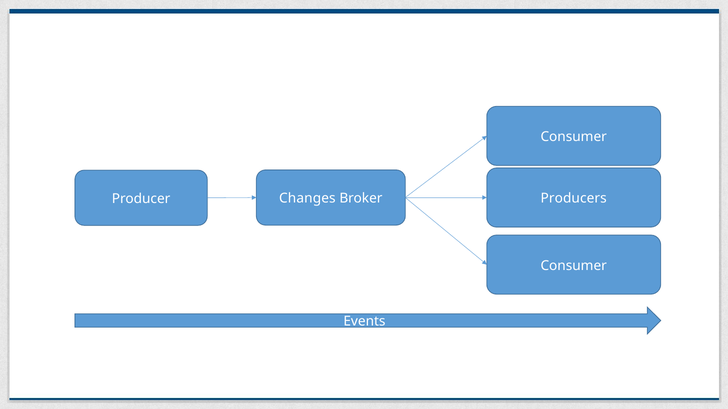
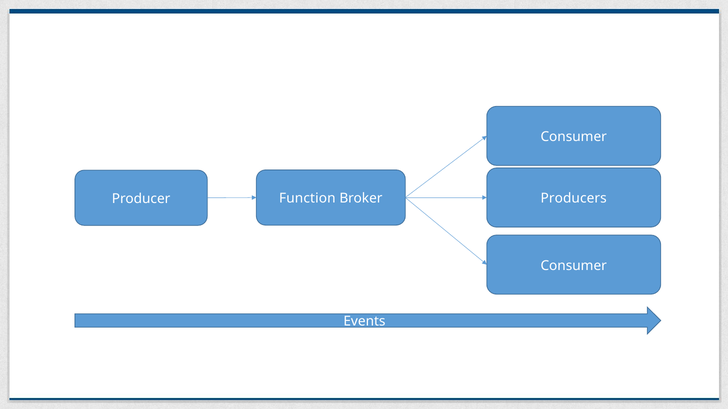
Changes: Changes -> Function (307, 199)
